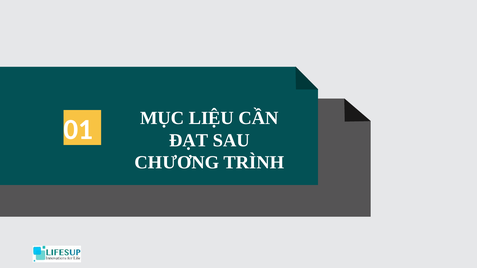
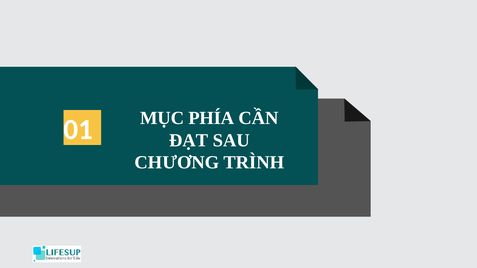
LIỆU: LIỆU -> PHÍA (211, 118)
